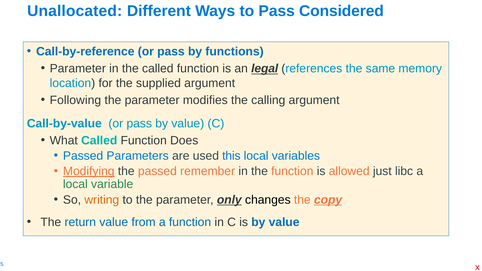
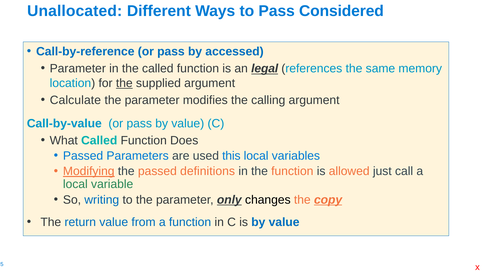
functions: functions -> accessed (235, 52)
the underline: none -> present (124, 83)
Following: Following -> Calculate (75, 100)
remember: remember -> definitions (208, 171)
libc: libc -> call (404, 171)
writing colour: orange -> blue (102, 200)
